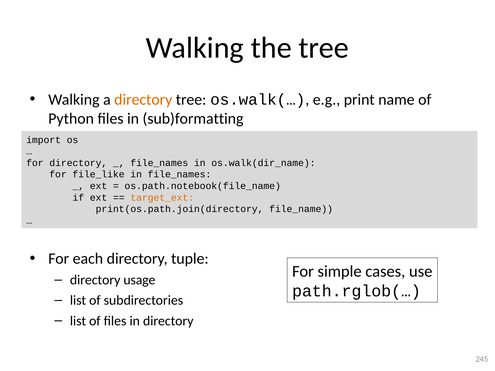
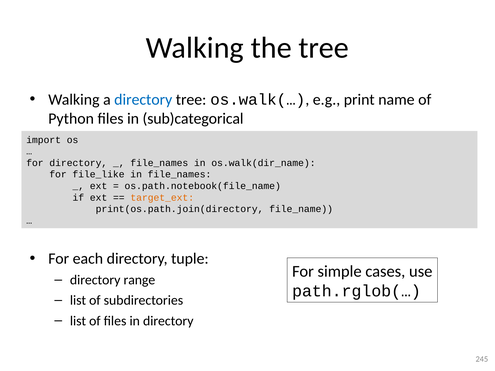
directory colour: orange -> blue (143, 100)
sub)formatting: sub)formatting -> sub)categorical (193, 119)
usage: usage -> range (139, 280)
